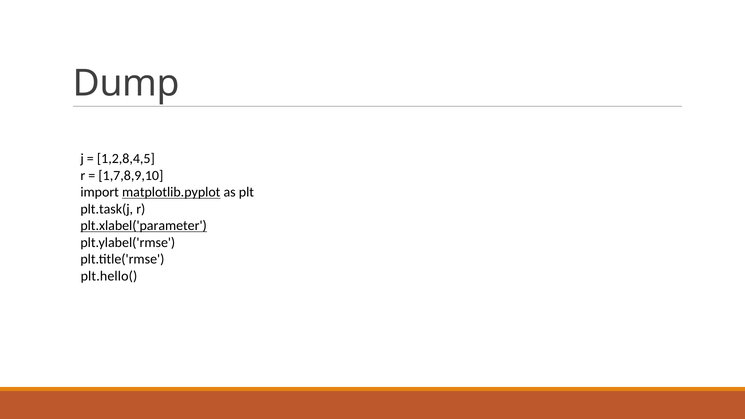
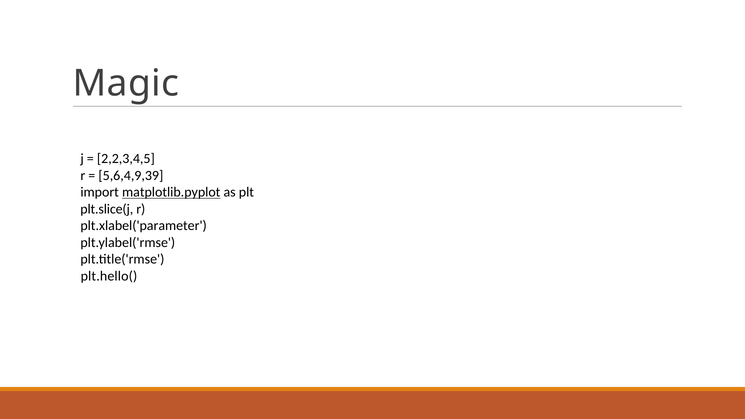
Dump: Dump -> Magic (126, 83)
1,2,8,4,5: 1,2,8,4,5 -> 2,2,3,4,5 (126, 159)
1,7,8,9,10: 1,7,8,9,10 -> 5,6,4,9,39 (131, 176)
plt.task(j: plt.task(j -> plt.slice(j (107, 209)
plt.xlabel('parameter underline: present -> none (144, 226)
